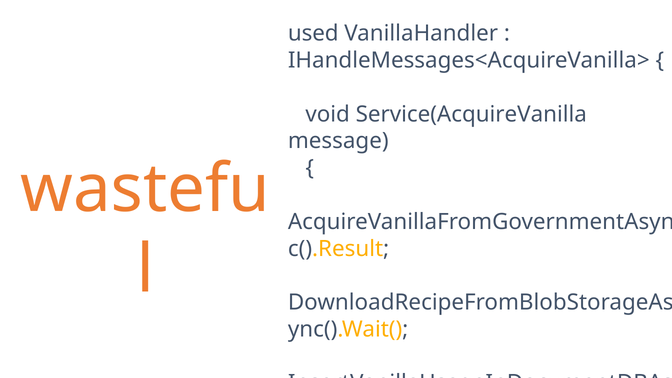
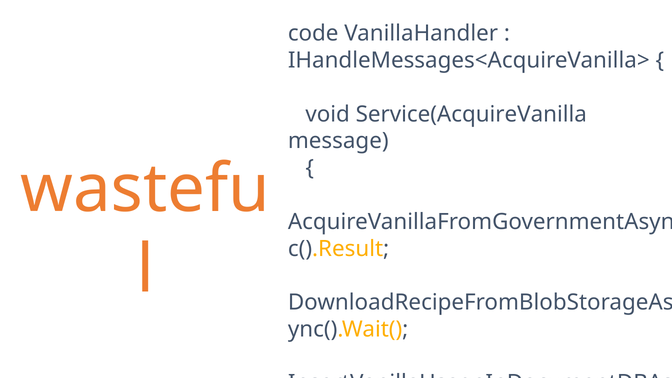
used: used -> code (313, 34)
